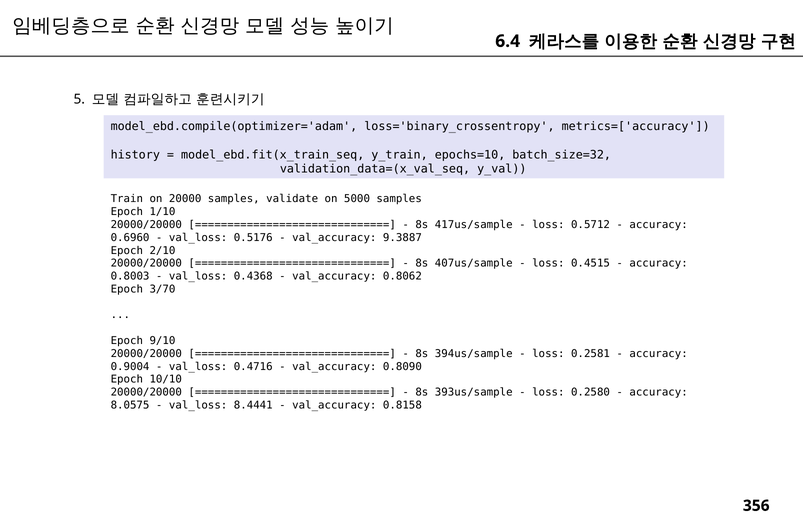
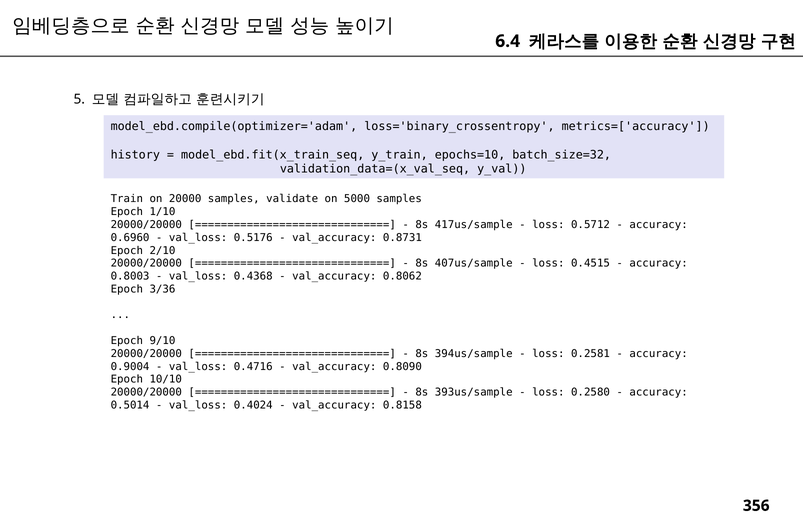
9.3887: 9.3887 -> 0.8731 (402, 238)
3/70: 3/70 -> 3/36 (162, 289)
8.0575: 8.0575 -> 0.5014 (130, 406)
8.4441: 8.4441 -> 0.4024 (253, 406)
